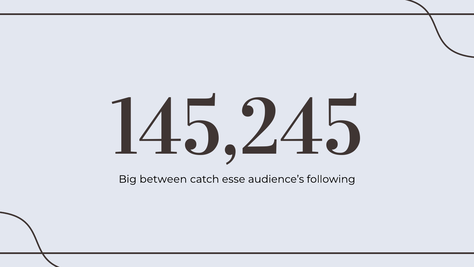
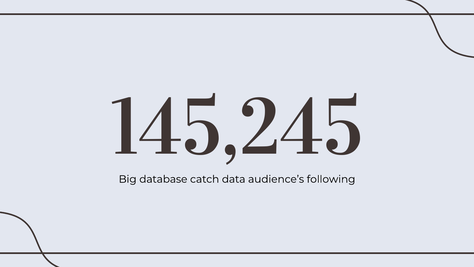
between: between -> database (163, 179)
esse: esse -> data (234, 179)
